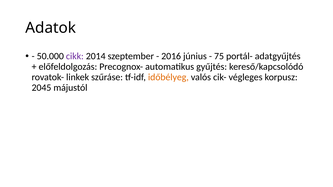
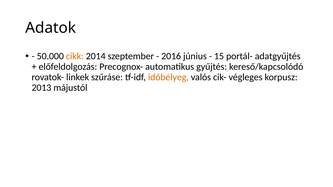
cikk colour: purple -> orange (75, 56)
75: 75 -> 15 (219, 56)
2045: 2045 -> 2013 (41, 88)
